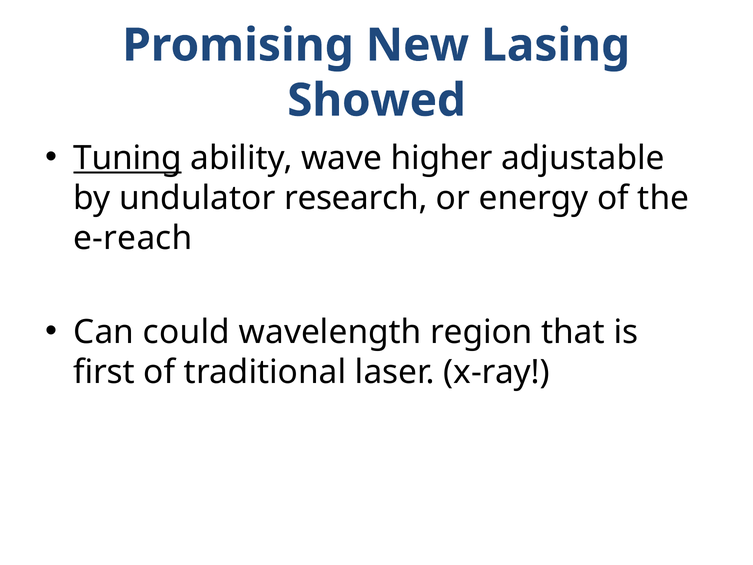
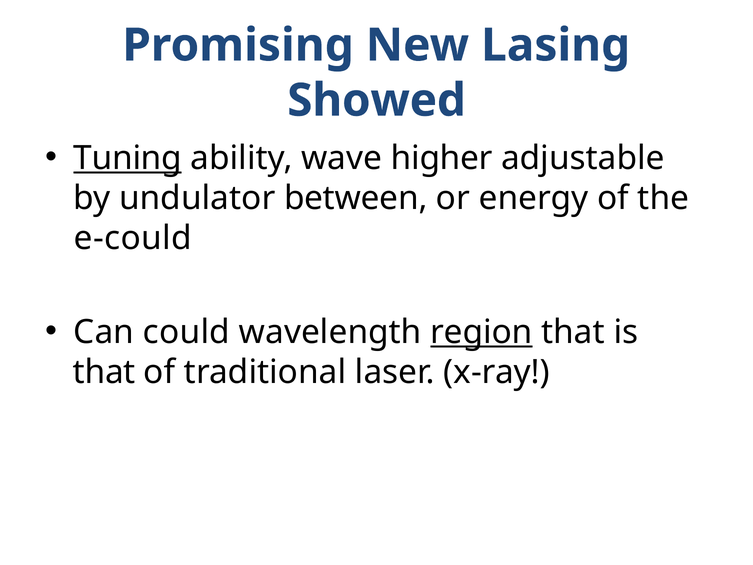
research: research -> between (356, 198)
e-reach: e-reach -> e-could (133, 238)
region underline: none -> present (481, 332)
first: first -> that (104, 372)
